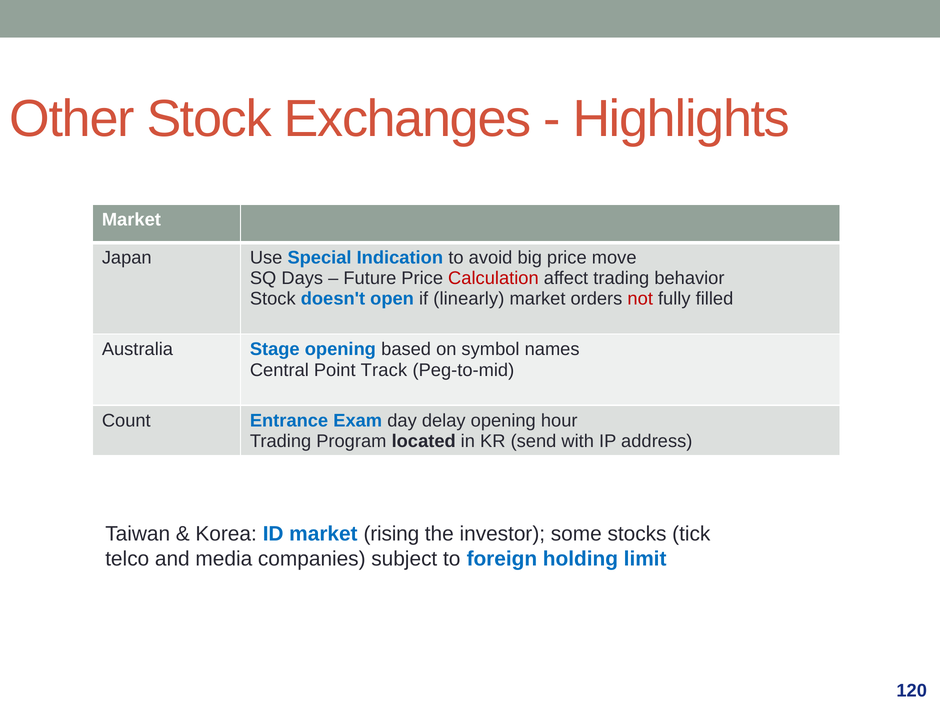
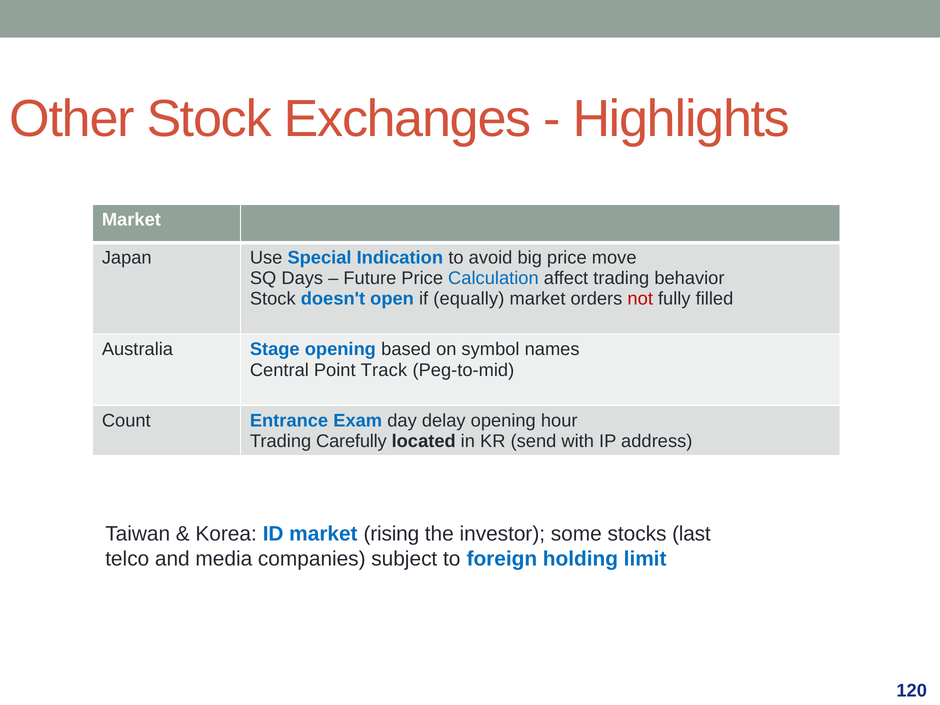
Calculation colour: red -> blue (493, 278)
linearly: linearly -> equally (469, 299)
Program: Program -> Carefully (351, 441)
tick: tick -> last (691, 534)
